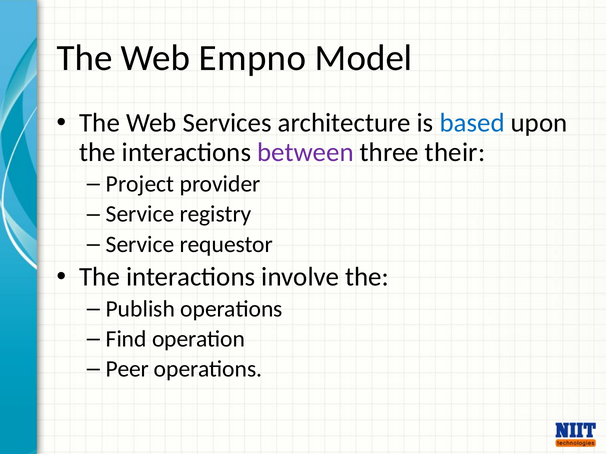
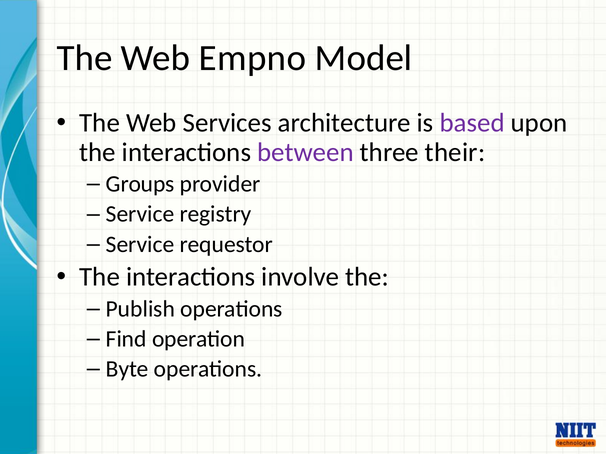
based colour: blue -> purple (472, 123)
Project: Project -> Groups (140, 184)
Peer: Peer -> Byte (127, 369)
